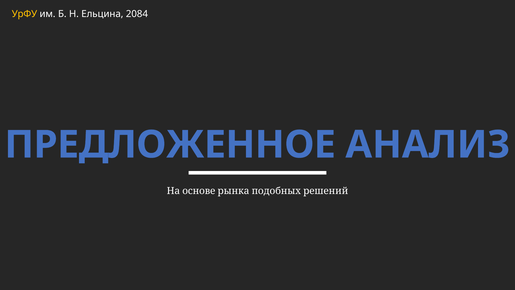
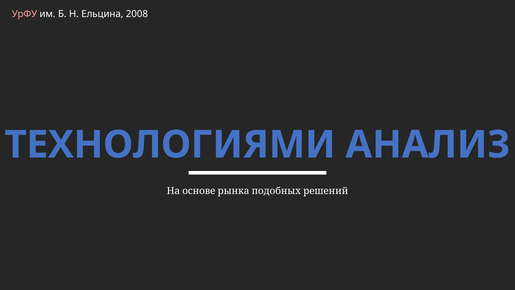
УрФУ colour: yellow -> pink (24, 14)
2084: 2084 -> 2008 (137, 14)
ПРЕДЛОЖЕННОЕ: ПРЕДЛОЖЕННОЕ -> ТЕХНОЛОГИЯМИ (170, 145)
